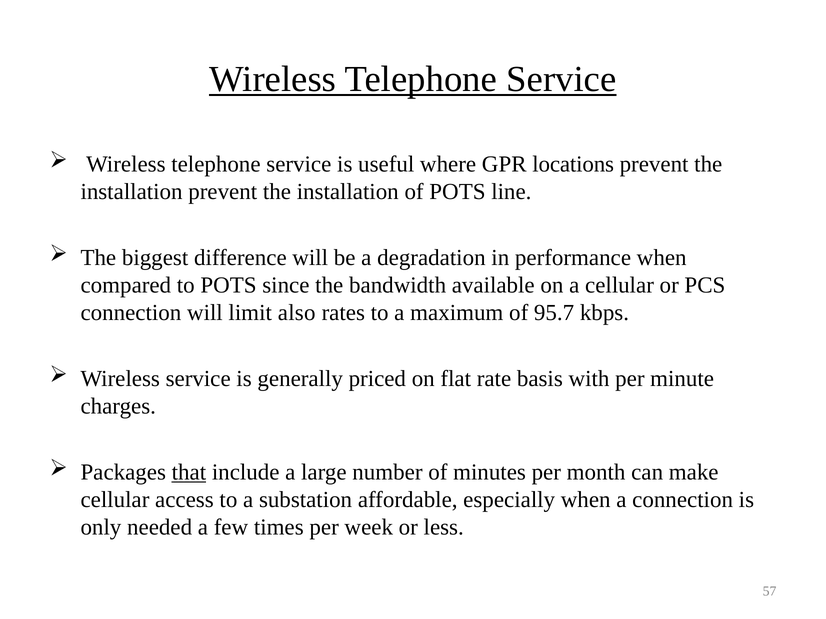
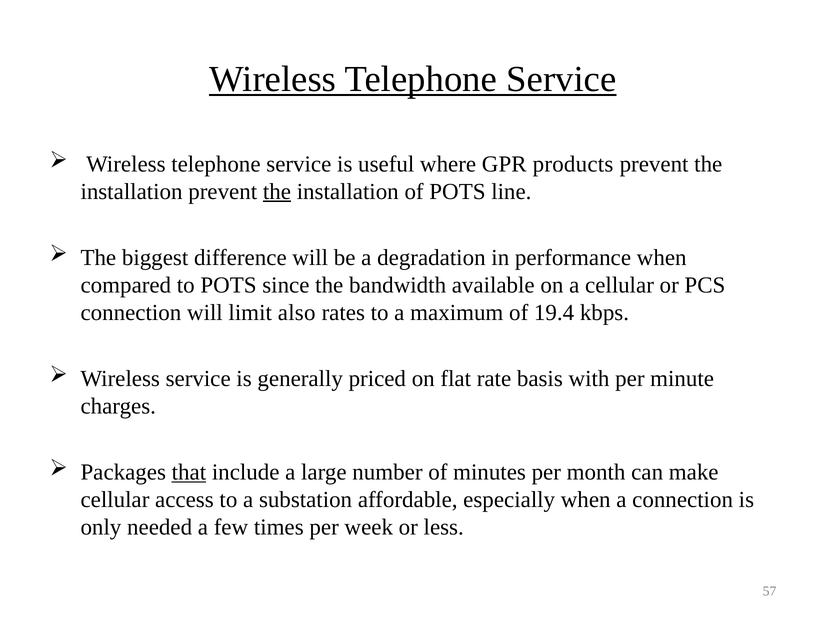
locations: locations -> products (573, 164)
the underline: none -> present (277, 192)
95.7: 95.7 -> 19.4 (554, 313)
